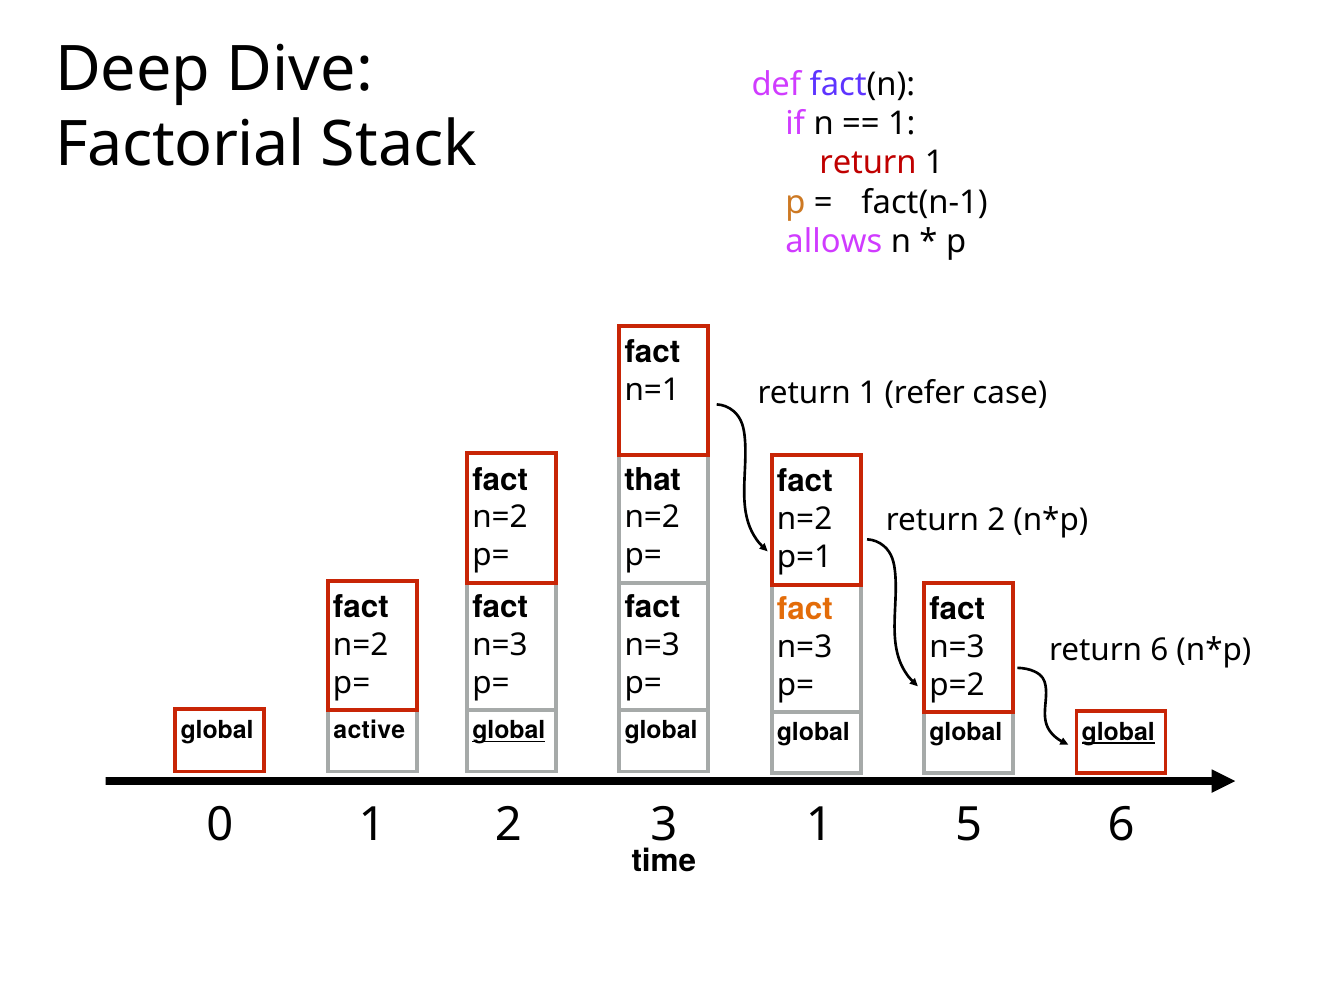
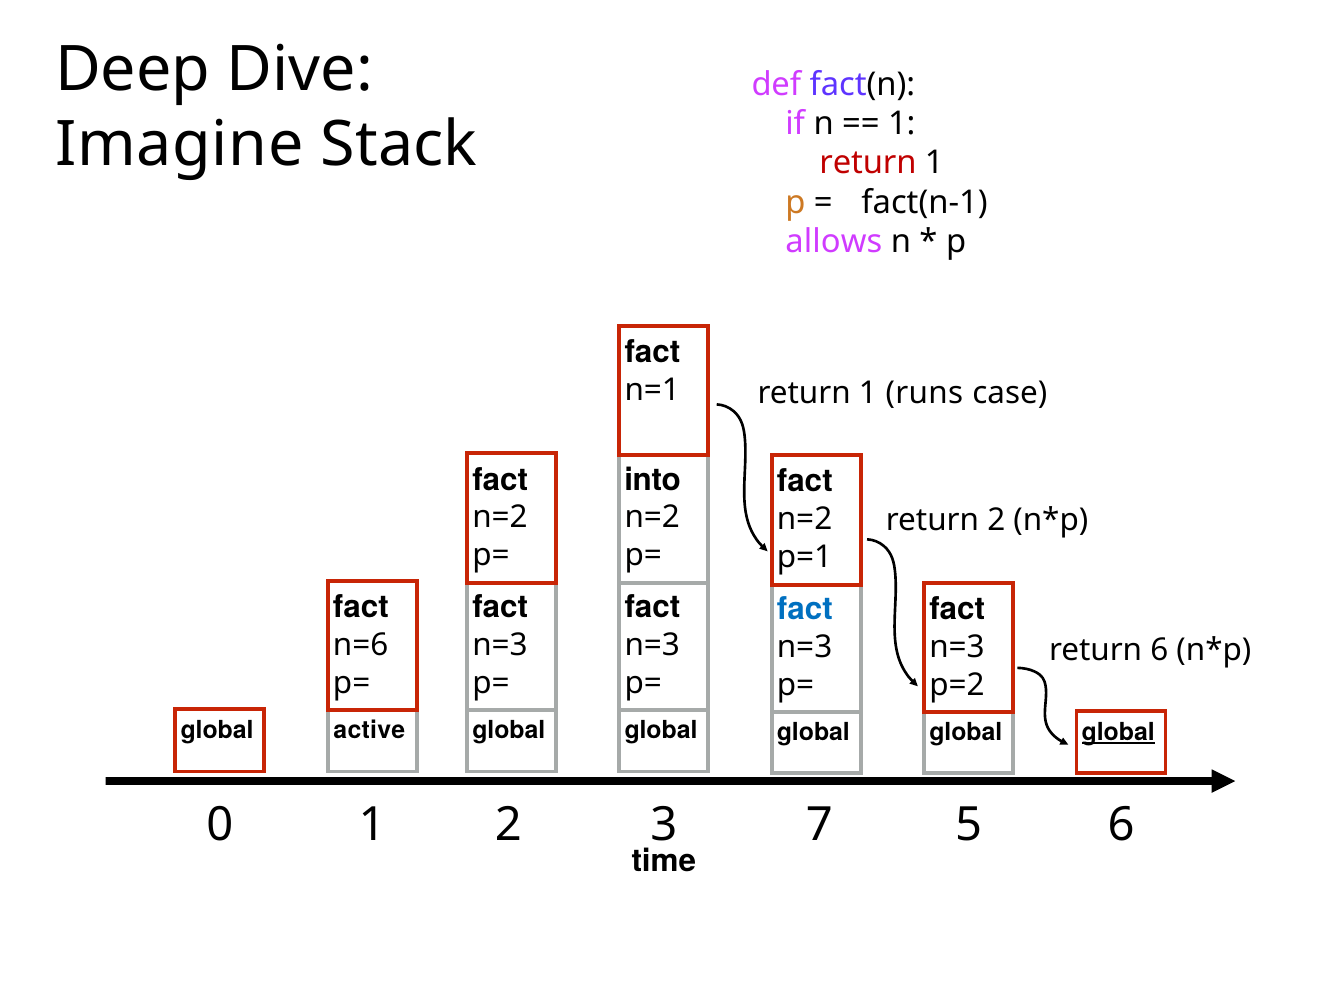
Factorial: Factorial -> Imagine (180, 145)
refer: refer -> runs (924, 393)
that: that -> into (653, 480)
fact colour: orange -> blue (805, 609)
n=2: n=2 -> n=6 (361, 645)
global underline: present -> none (509, 730)
3 1: 1 -> 7 (819, 825)
